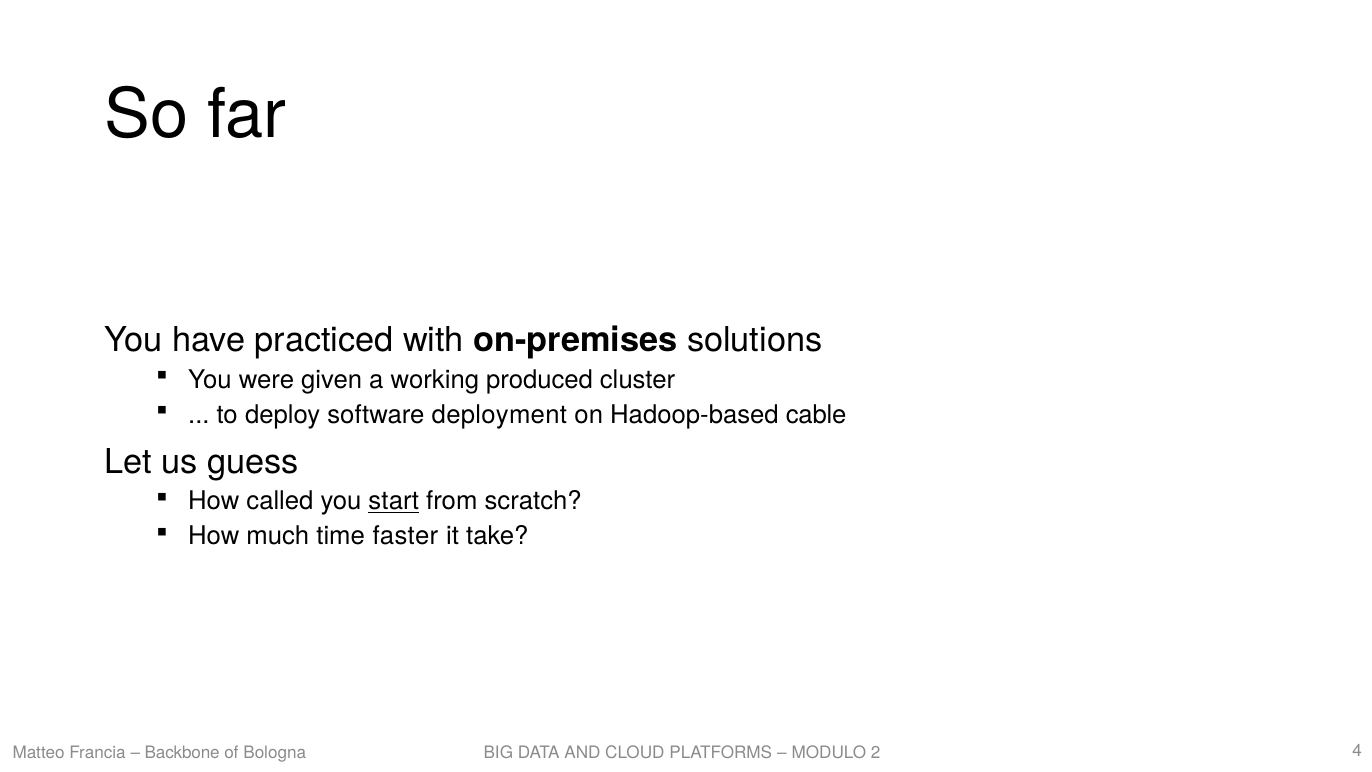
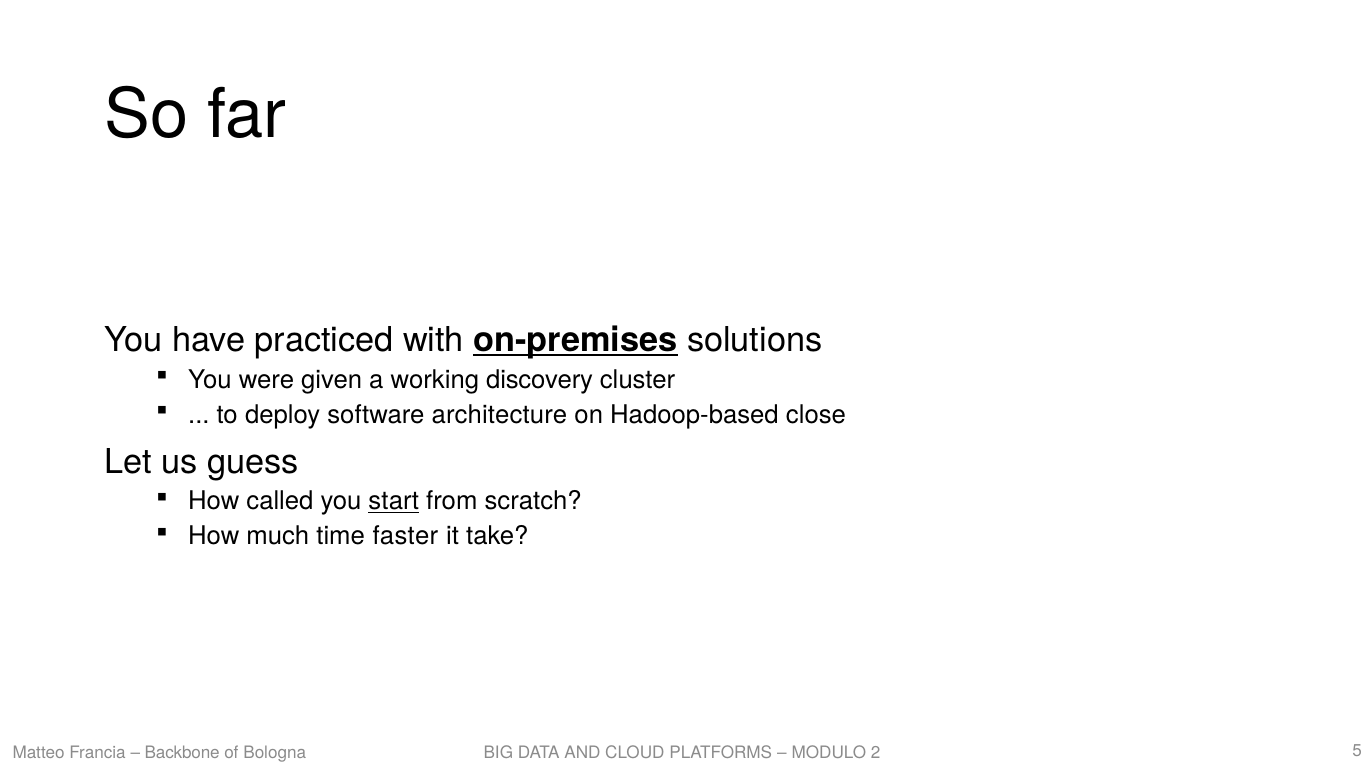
on-premises underline: none -> present (576, 340)
produced: produced -> discovery (540, 380)
deployment: deployment -> architecture (499, 415)
cable: cable -> close (816, 415)
4: 4 -> 5 (1357, 750)
